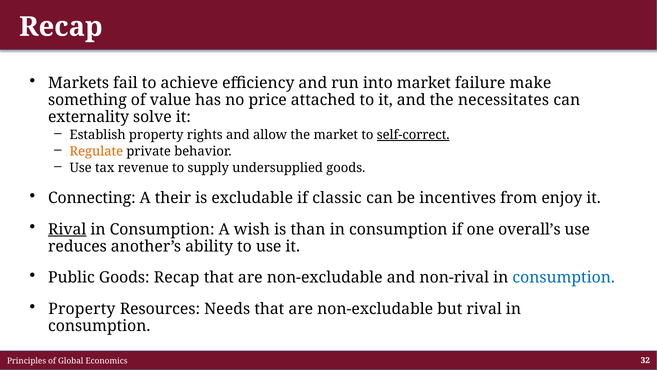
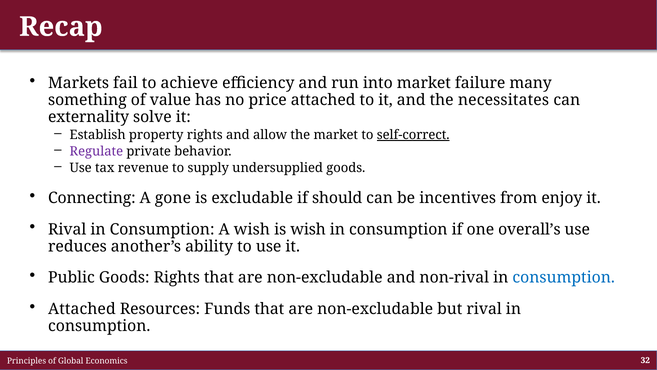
make: make -> many (531, 83)
Regulate colour: orange -> purple (96, 151)
their: their -> gone (173, 198)
classic: classic -> should (337, 198)
Rival underline: present -> none (67, 229)
is than: than -> wish (308, 229)
Goods Recap: Recap -> Rights (177, 277)
Property: Property -> Attached (82, 309)
Needs: Needs -> Funds (227, 309)
